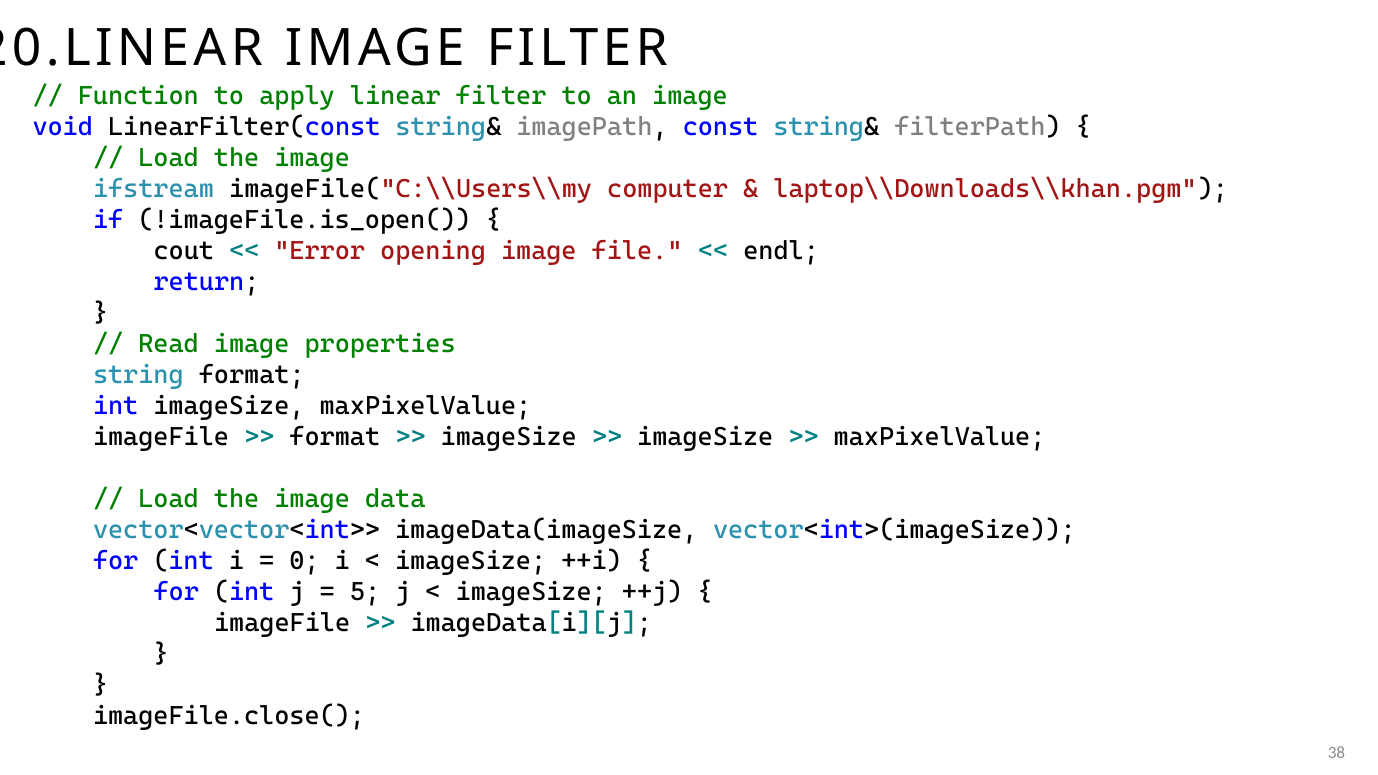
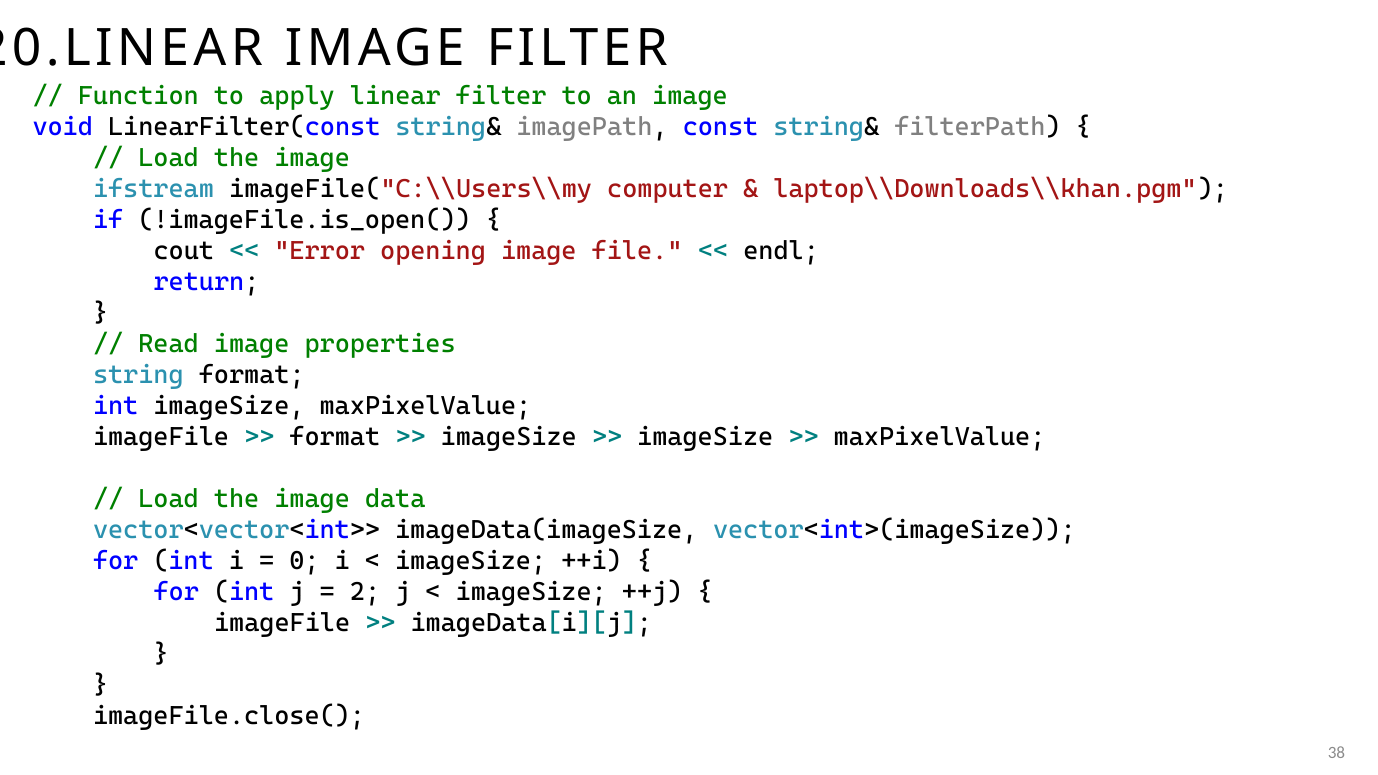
5: 5 -> 2 (365, 592)
